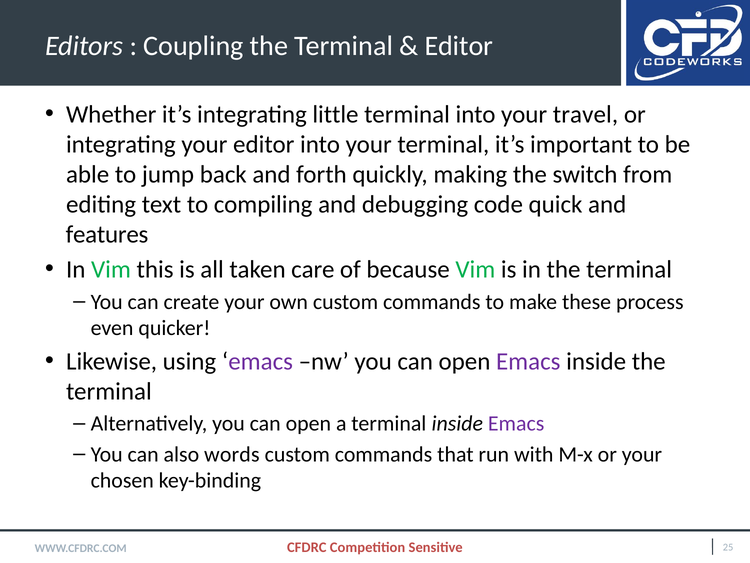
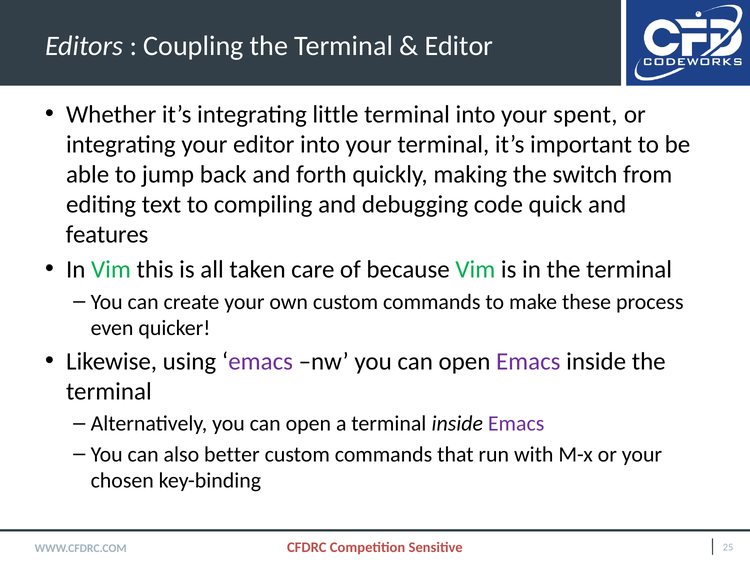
travel: travel -> spent (585, 114)
words: words -> better (232, 454)
